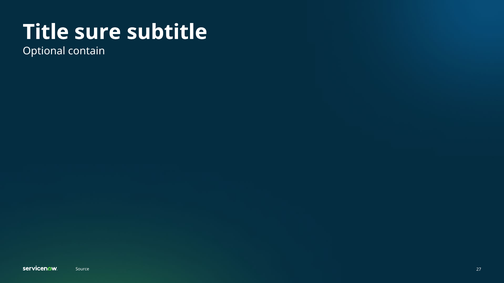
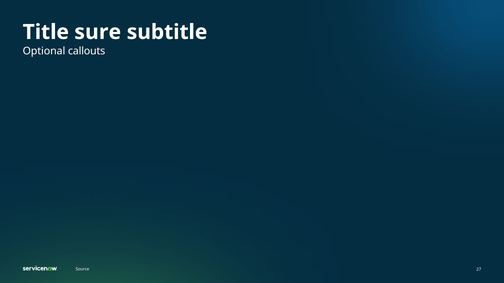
contain: contain -> callouts (87, 51)
